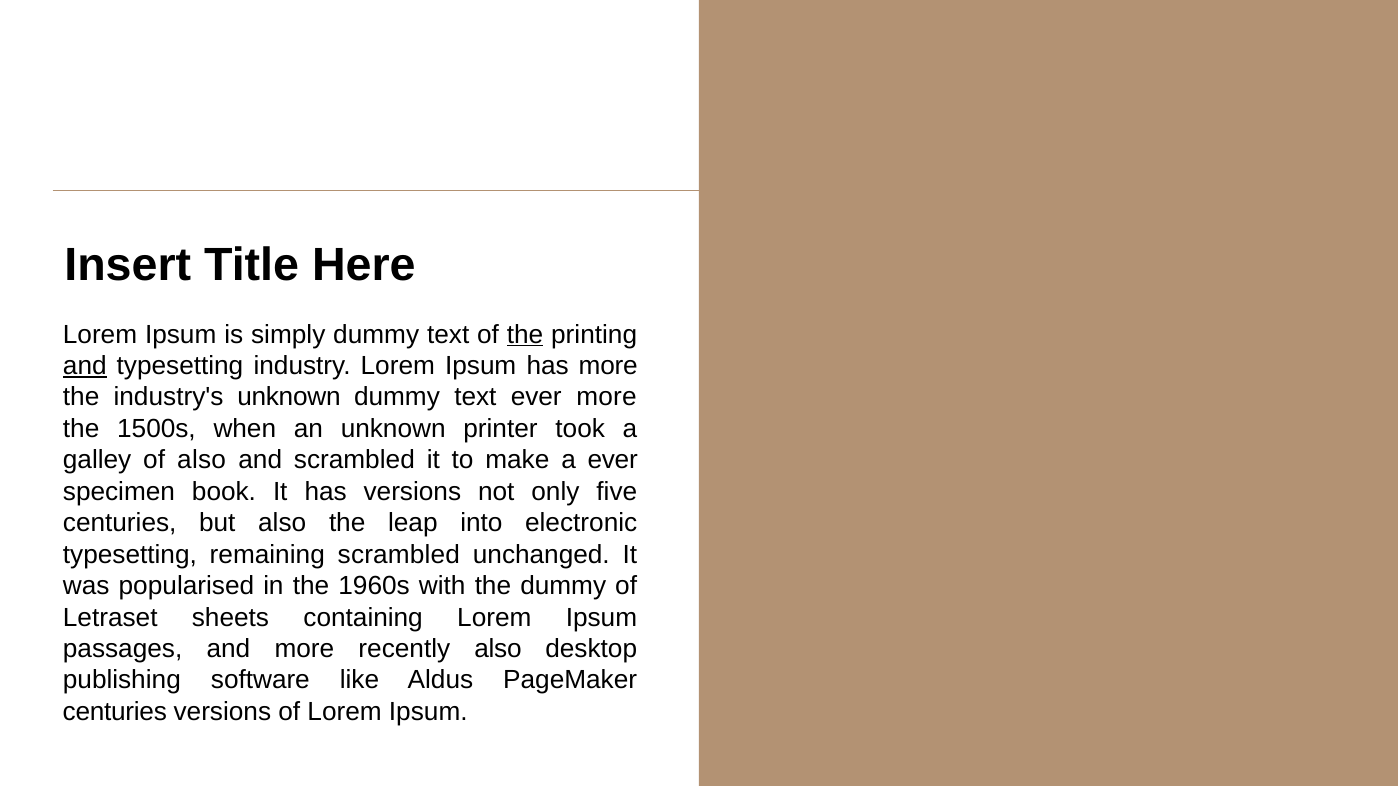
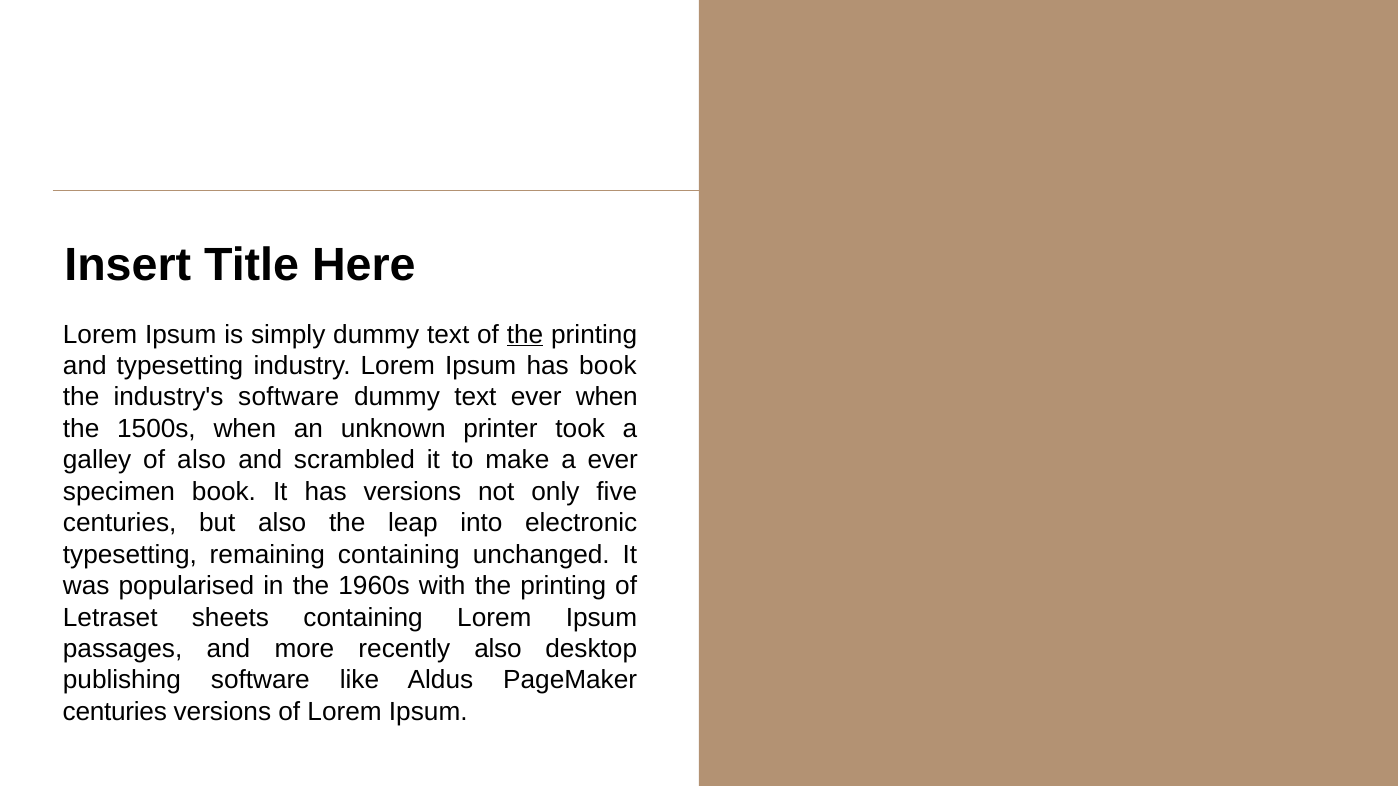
and underline: present -> none (85, 366)
has more: more -> book (608, 366)
industry's unknown: unknown -> software (289, 397)
ever more: more -> when (607, 397)
remaining scrambled: scrambled -> containing (399, 555)
with the dummy: dummy -> printing (563, 586)
